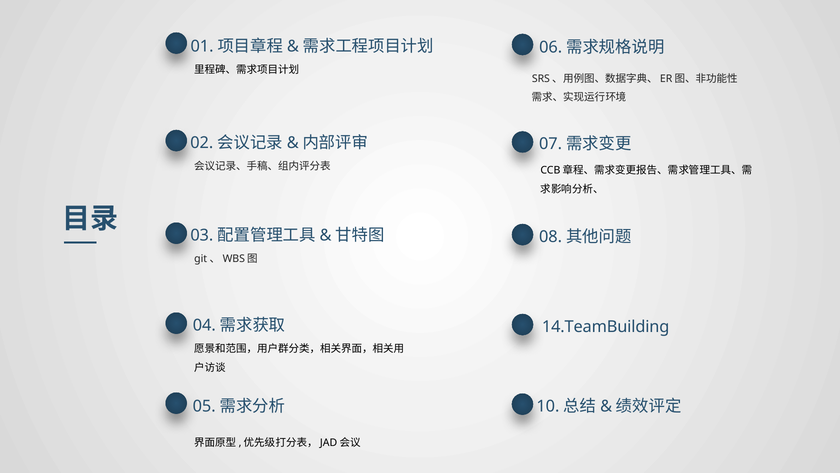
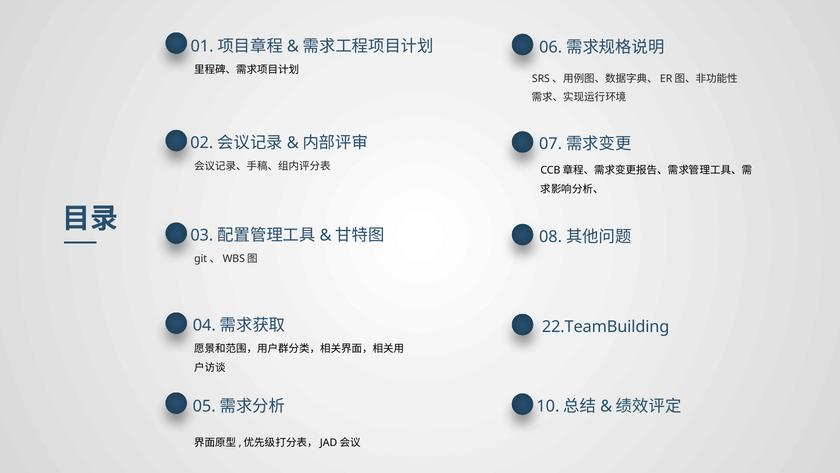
14.TeamBuilding: 14.TeamBuilding -> 22.TeamBuilding (606, 326)
